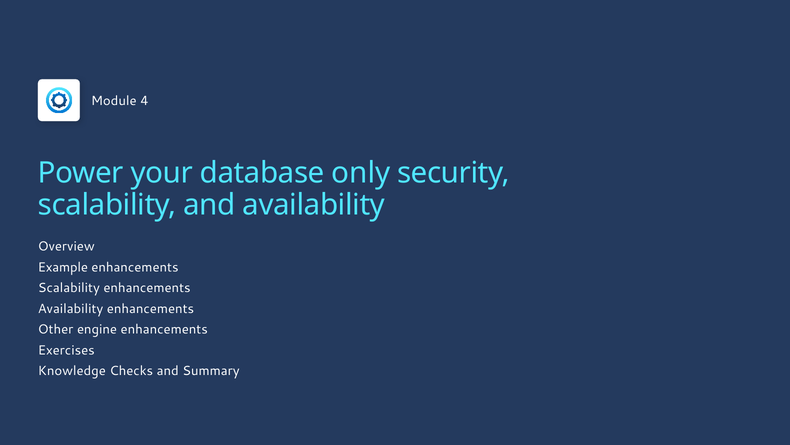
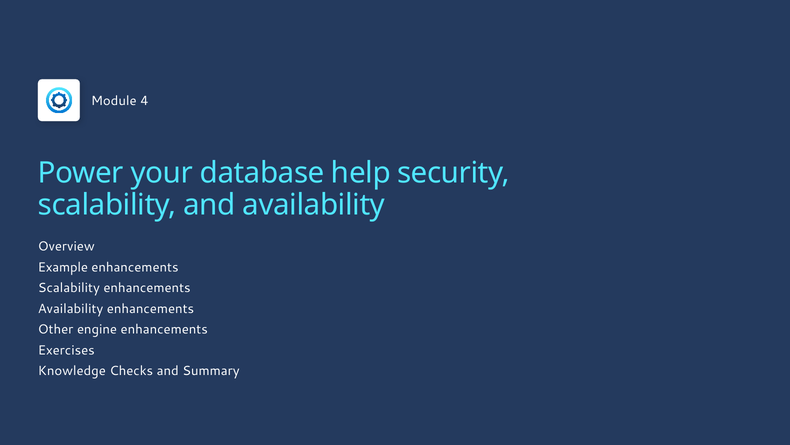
only: only -> help (361, 173)
